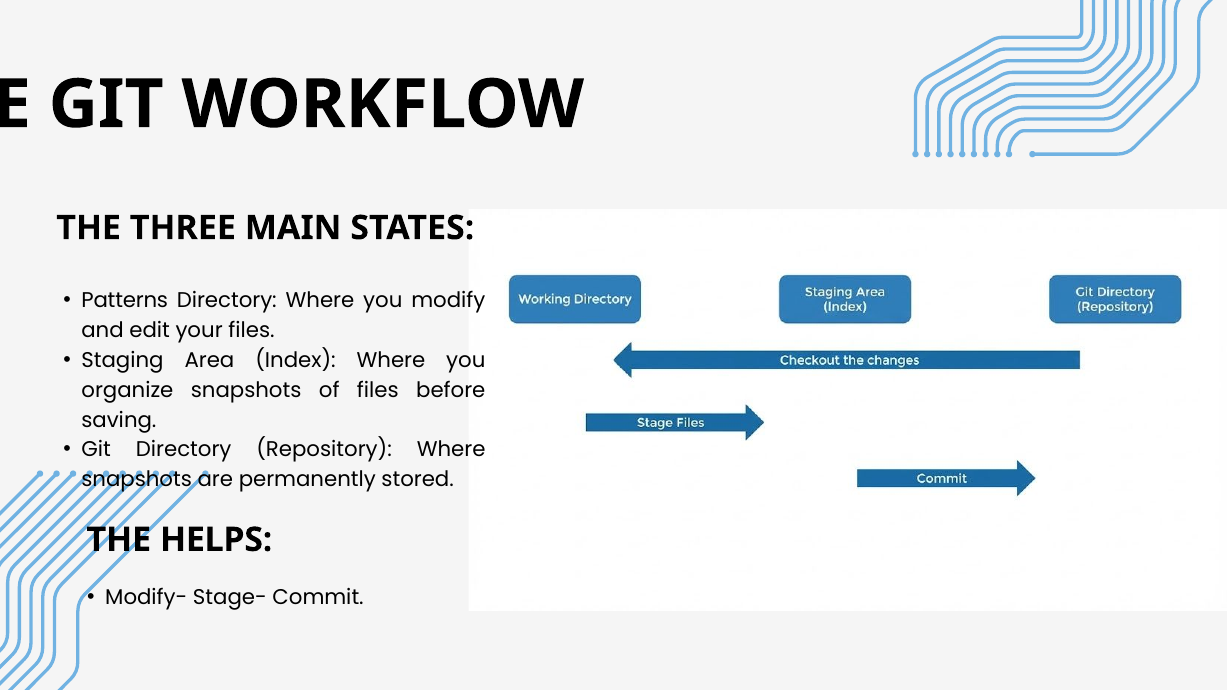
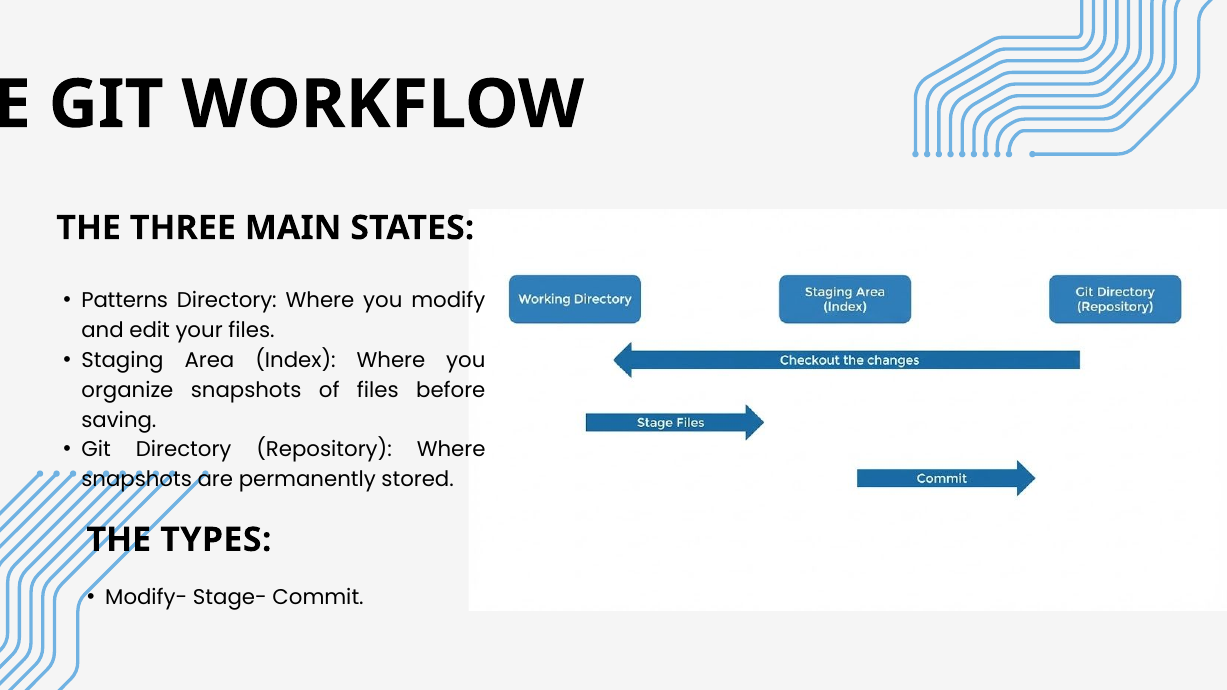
HELPS: HELPS -> TYPES (216, 540)
